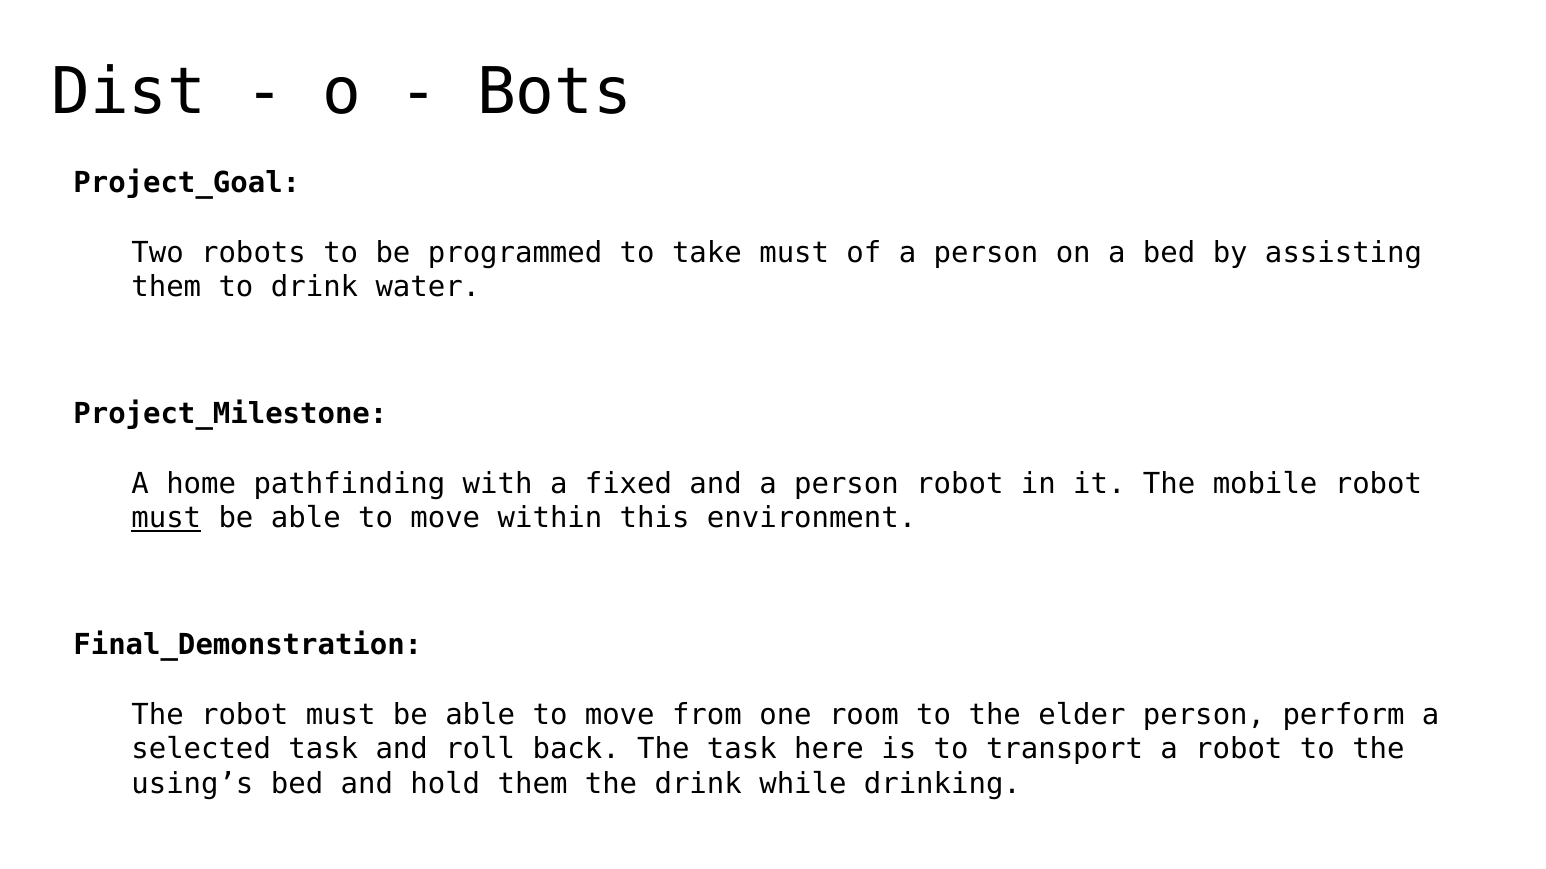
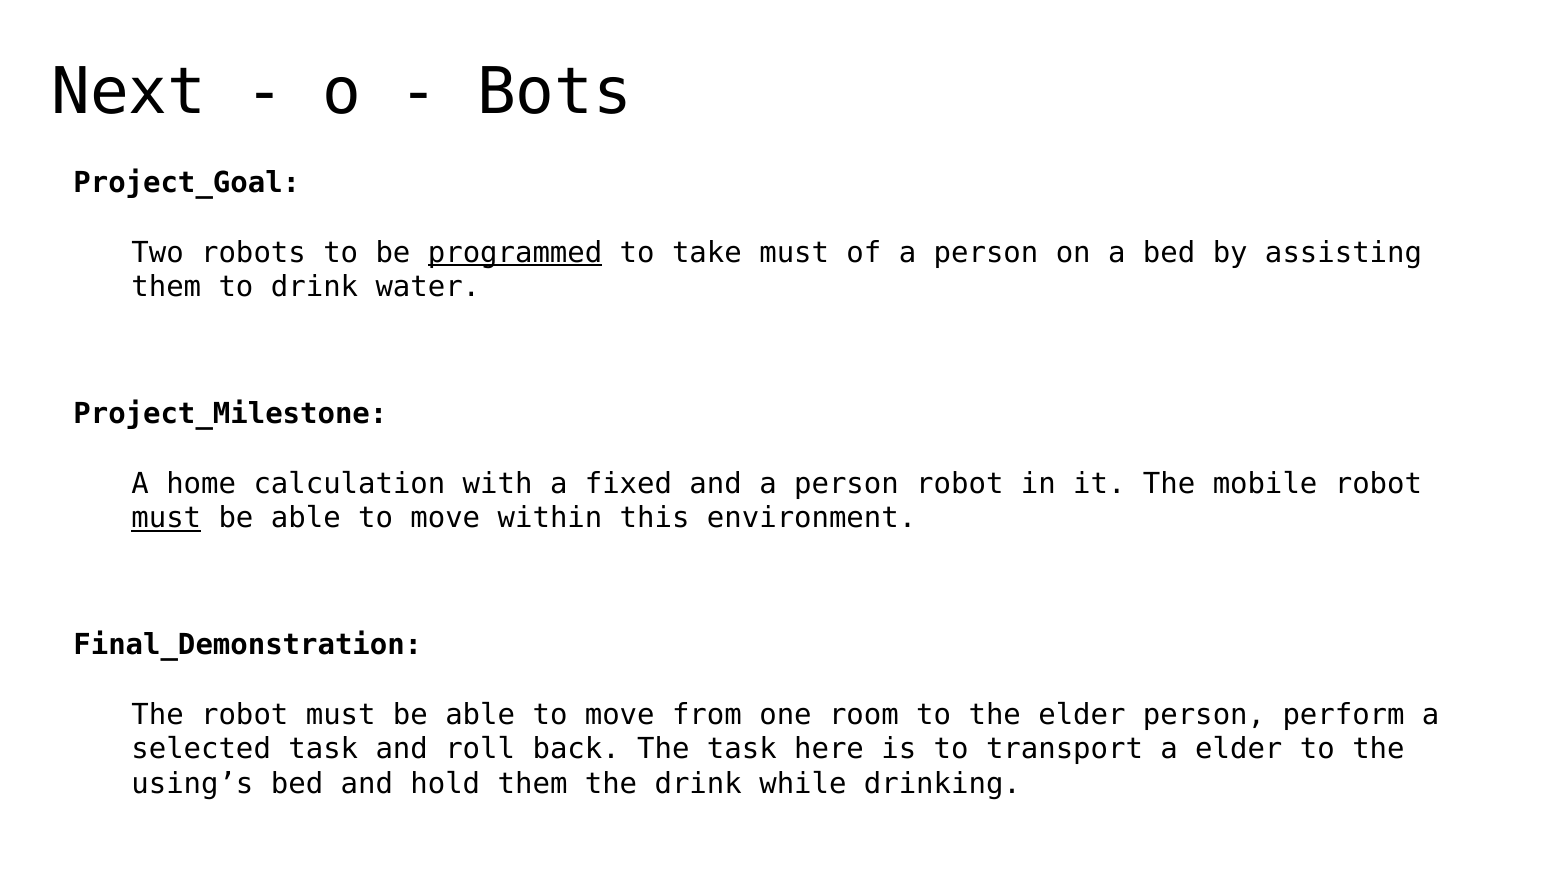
Dist: Dist -> Next (129, 92)
programmed underline: none -> present (515, 253)
pathfinding: pathfinding -> calculation (349, 484)
a robot: robot -> elder (1239, 750)
